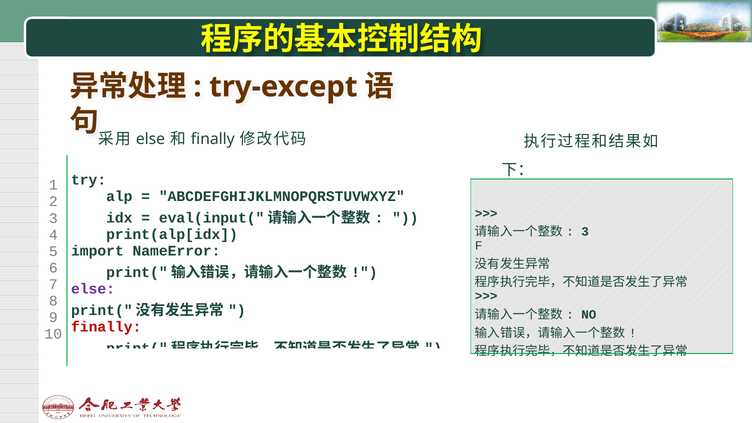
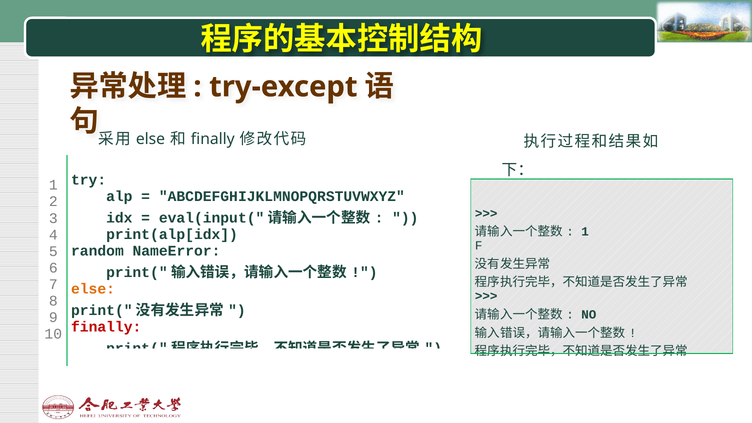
3: 3 -> 1 (585, 232)
import: import -> random (97, 251)
else colour: purple -> orange (93, 289)
